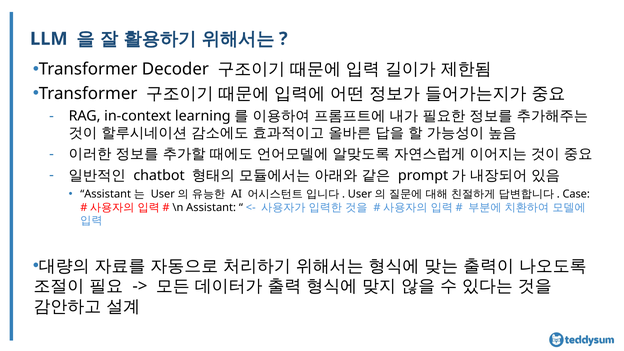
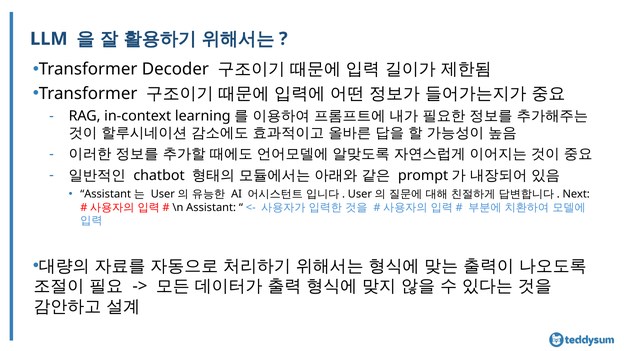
Case: Case -> Next (576, 194)
